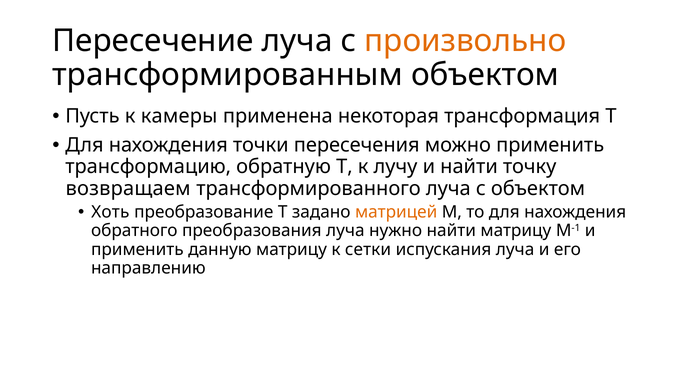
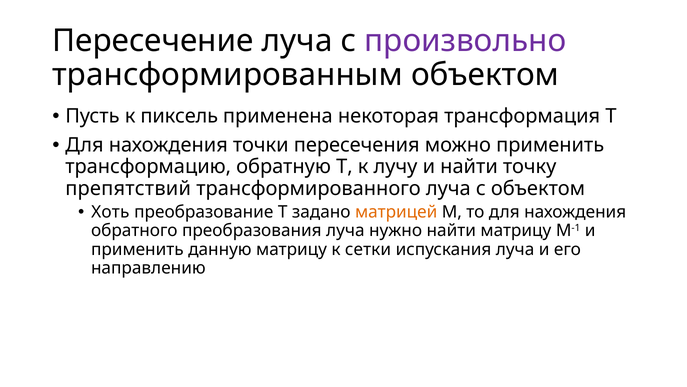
произвольно colour: orange -> purple (465, 41)
камеры: камеры -> пиксель (179, 116)
возвращаем: возвращаем -> препятствий (128, 188)
